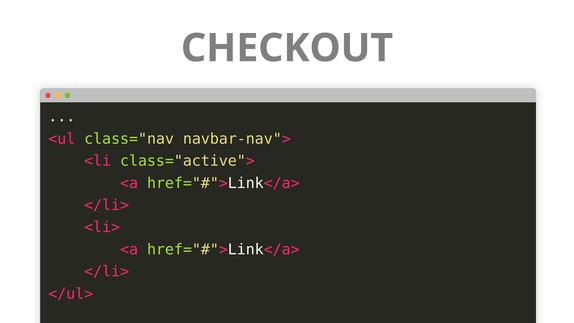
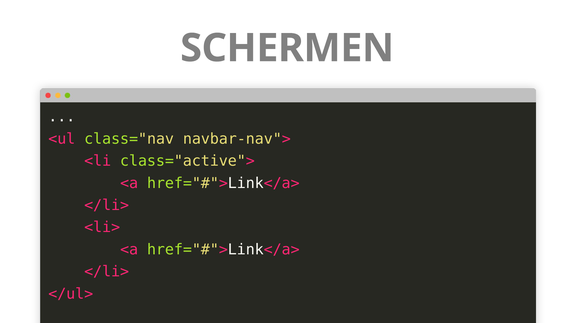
CHECKOUT: CHECKOUT -> SCHERMEN (287, 48)
